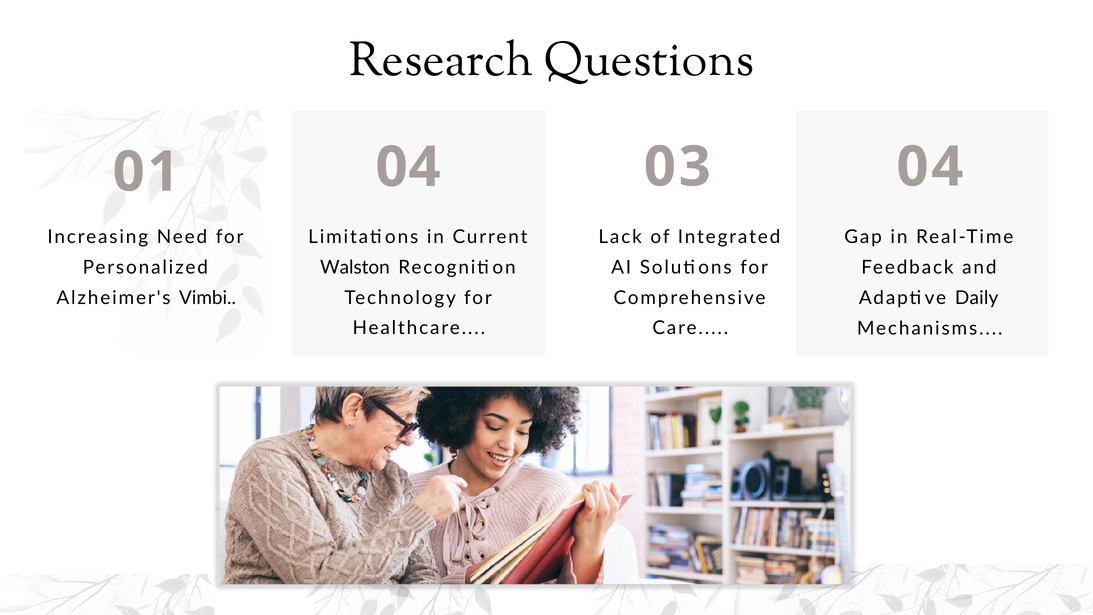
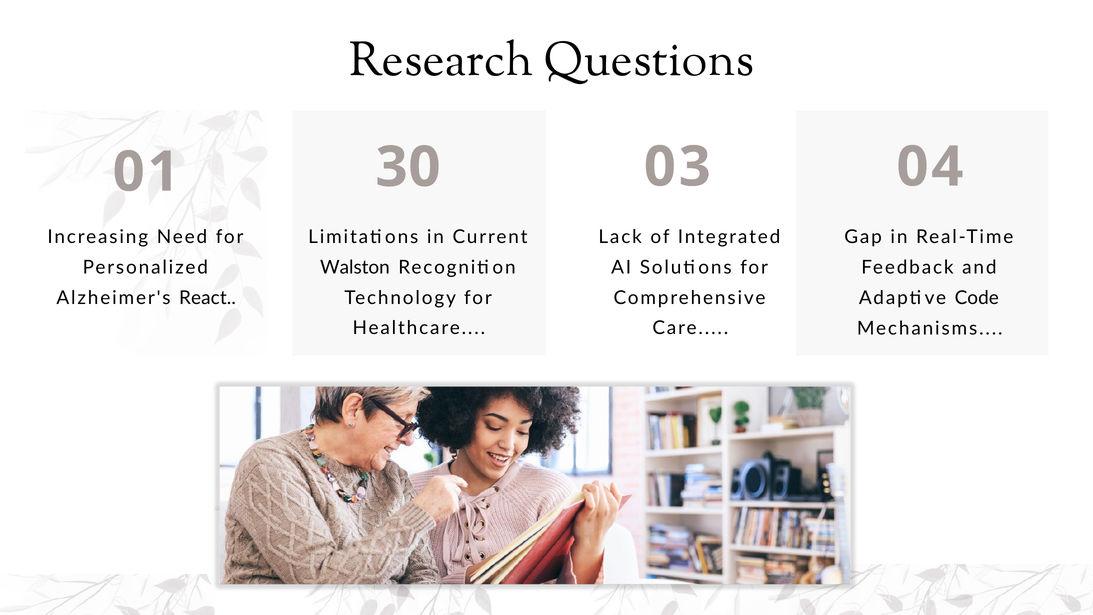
01 04: 04 -> 30 (408, 167)
Vimbi: Vimbi -> React (207, 298)
Daily: Daily -> Code (977, 298)
